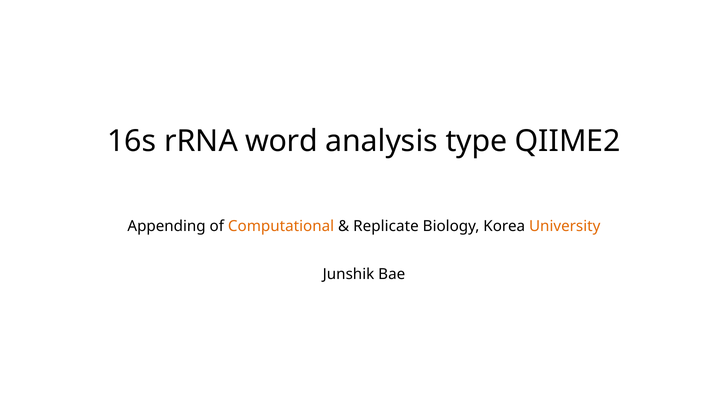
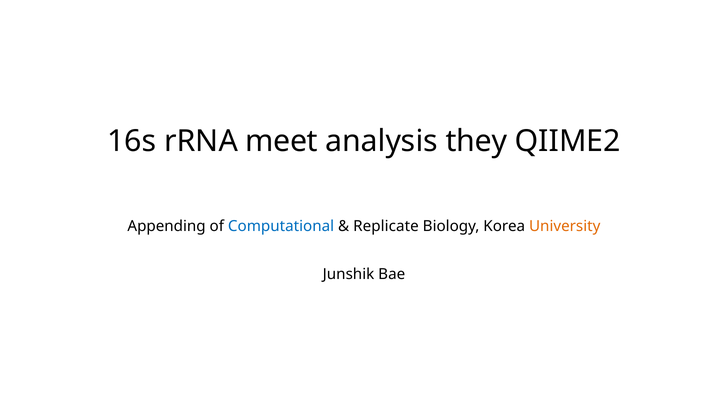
word: word -> meet (282, 141)
type: type -> they (476, 141)
Computational colour: orange -> blue (281, 226)
